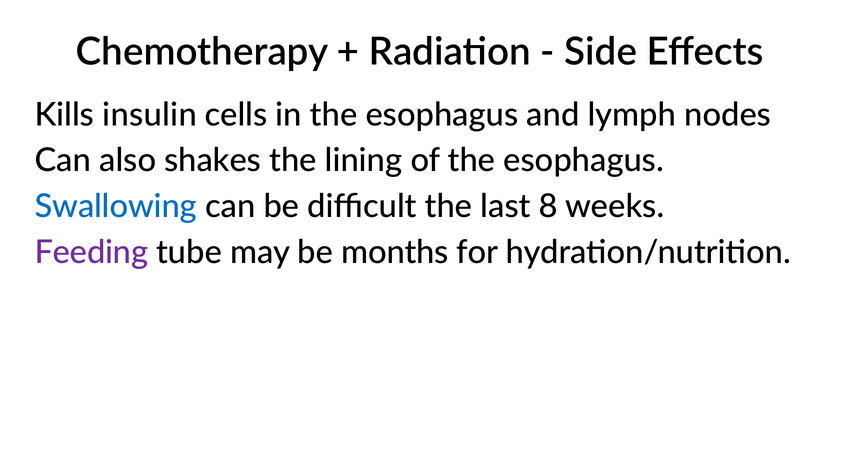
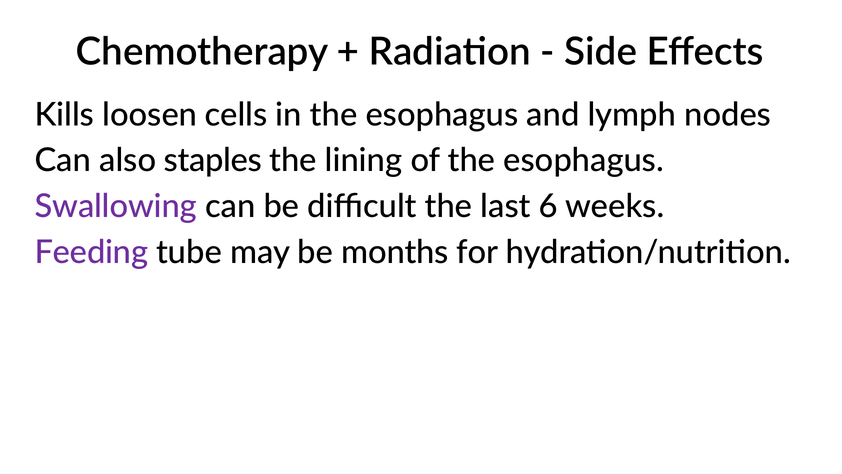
insulin: insulin -> loosen (150, 115)
shakes: shakes -> staples (213, 160)
Swallowing colour: blue -> purple (116, 206)
8: 8 -> 6 (548, 206)
